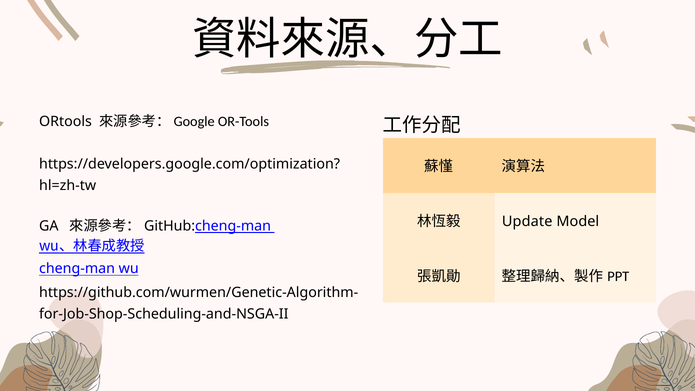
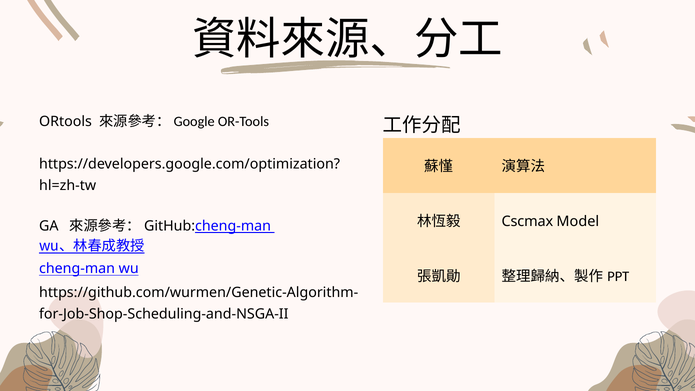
Update: Update -> Cscmax (527, 221)
